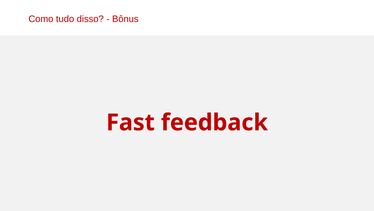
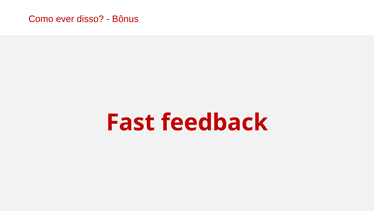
tudo: tudo -> ever (65, 19)
